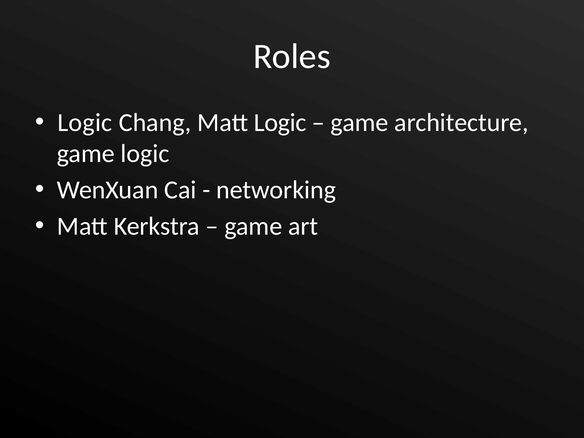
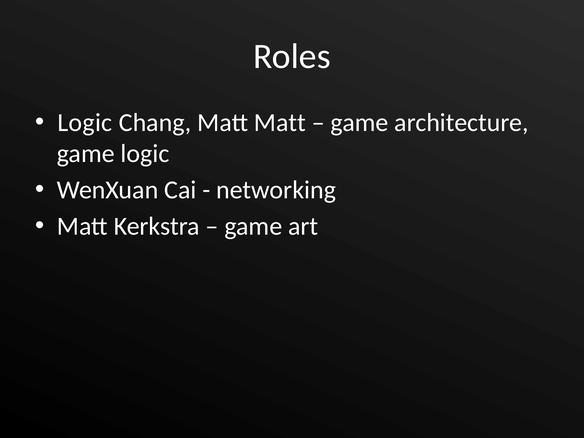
Matt Logic: Logic -> Matt (280, 123)
